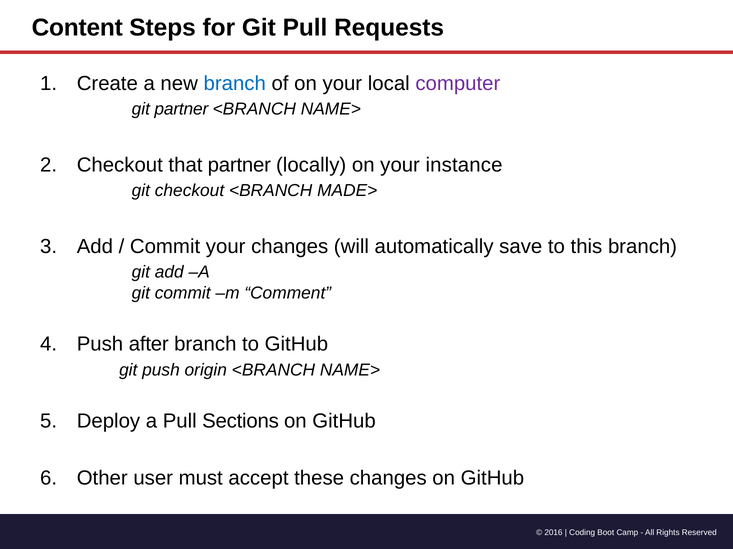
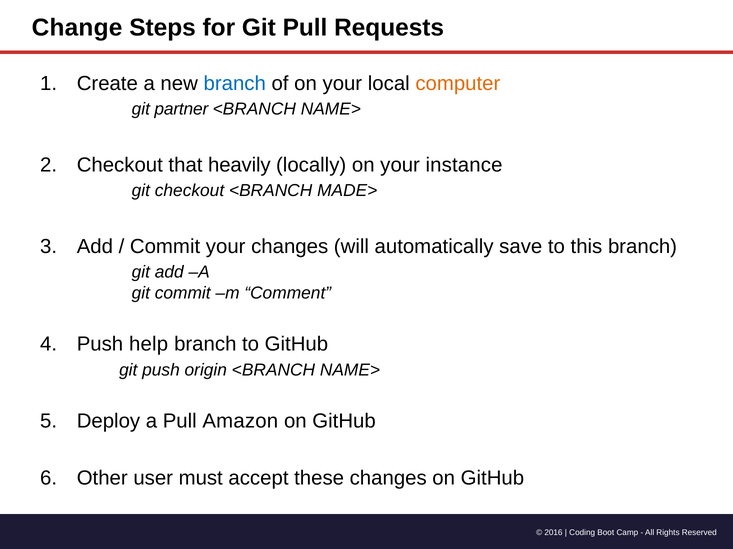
Content: Content -> Change (77, 28)
computer colour: purple -> orange (458, 84)
that partner: partner -> heavily (239, 165)
after: after -> help (149, 345)
Sections: Sections -> Amazon (240, 422)
